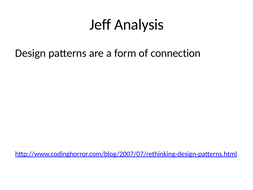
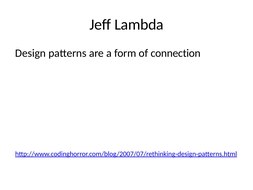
Analysis: Analysis -> Lambda (139, 24)
